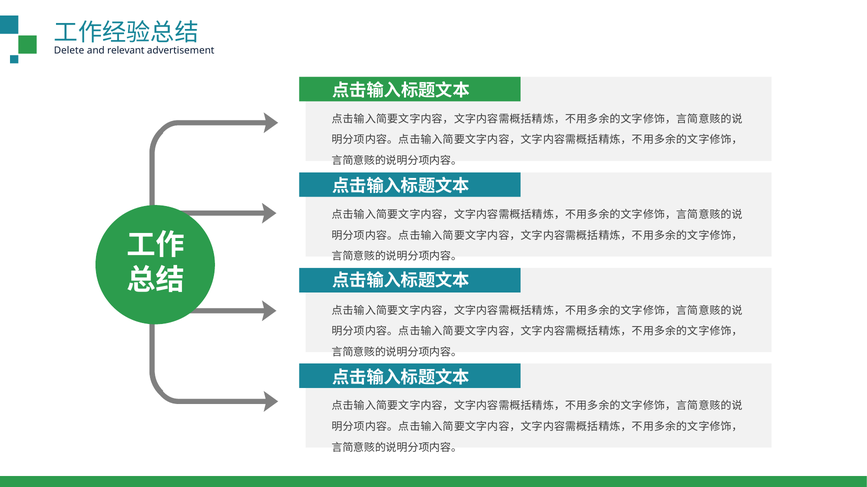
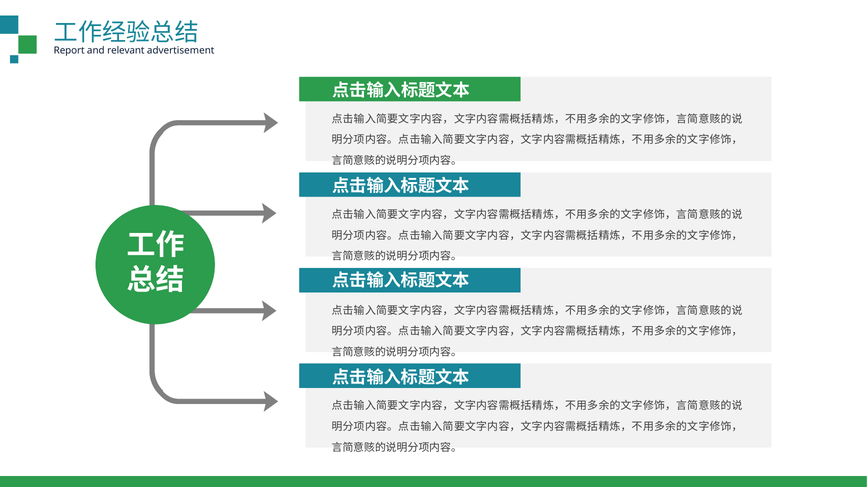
Delete: Delete -> Report (69, 51)
